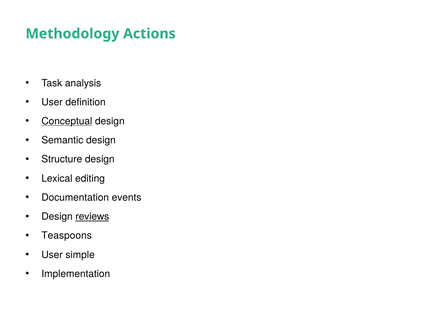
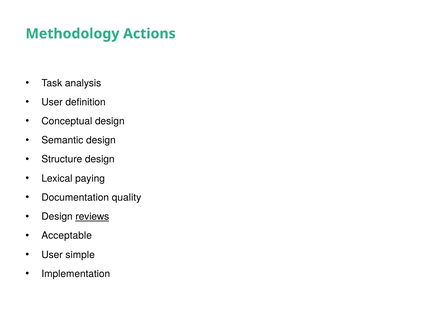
Conceptual underline: present -> none (67, 121)
editing: editing -> paying (90, 179)
events: events -> quality (127, 198)
Teaspoons: Teaspoons -> Acceptable (67, 236)
